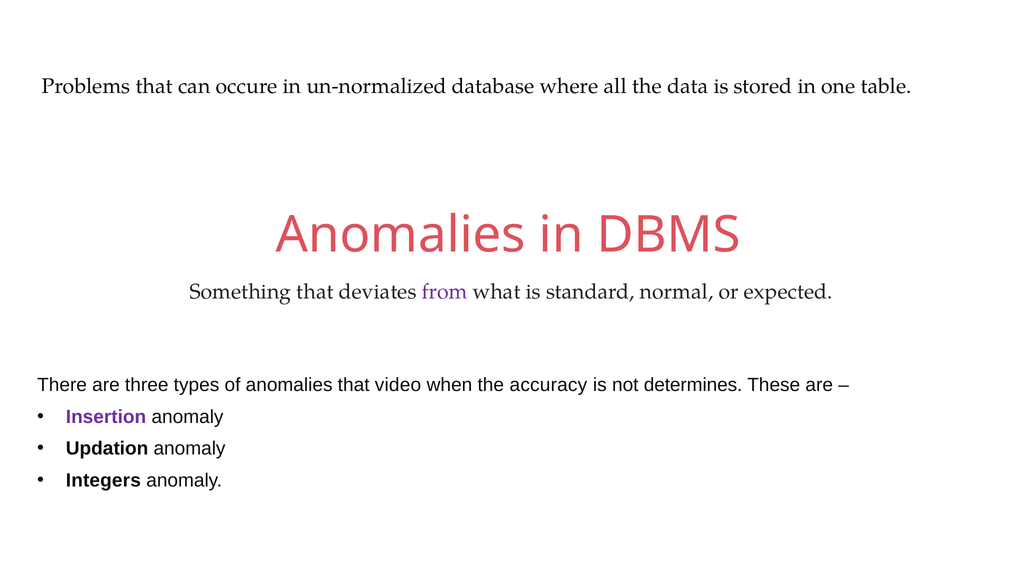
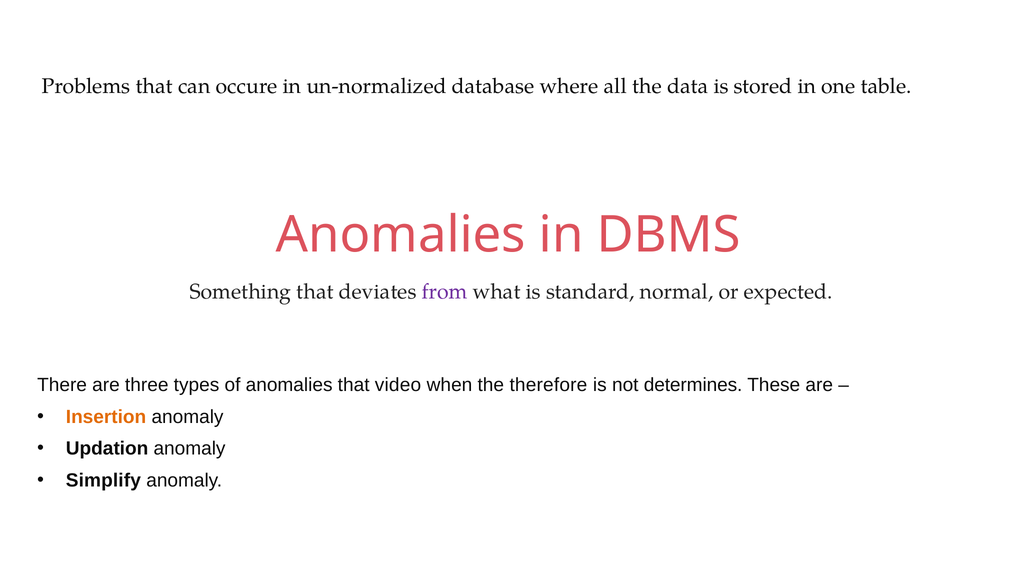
accuracy: accuracy -> therefore (548, 385)
Insertion colour: purple -> orange (106, 417)
Integers: Integers -> Simplify (103, 481)
